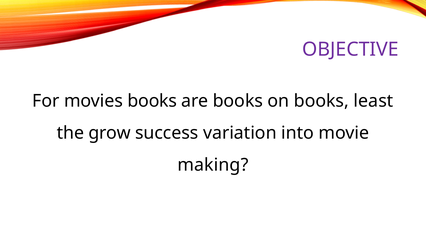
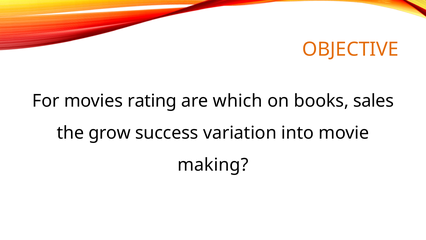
OBJECTIVE colour: purple -> orange (350, 49)
movies books: books -> rating (152, 101)
are books: books -> which (238, 101)
least: least -> sales (374, 101)
